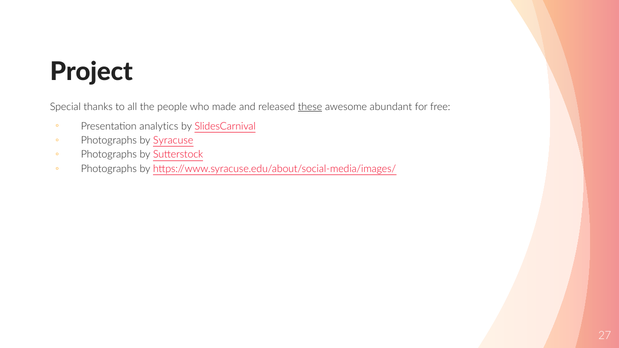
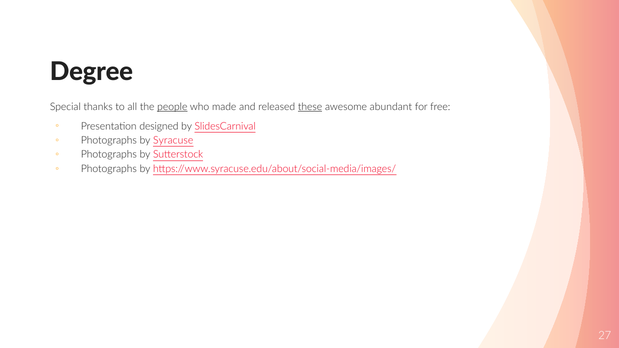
Project: Project -> Degree (91, 72)
people underline: none -> present (172, 107)
analytics: analytics -> designed (159, 126)
